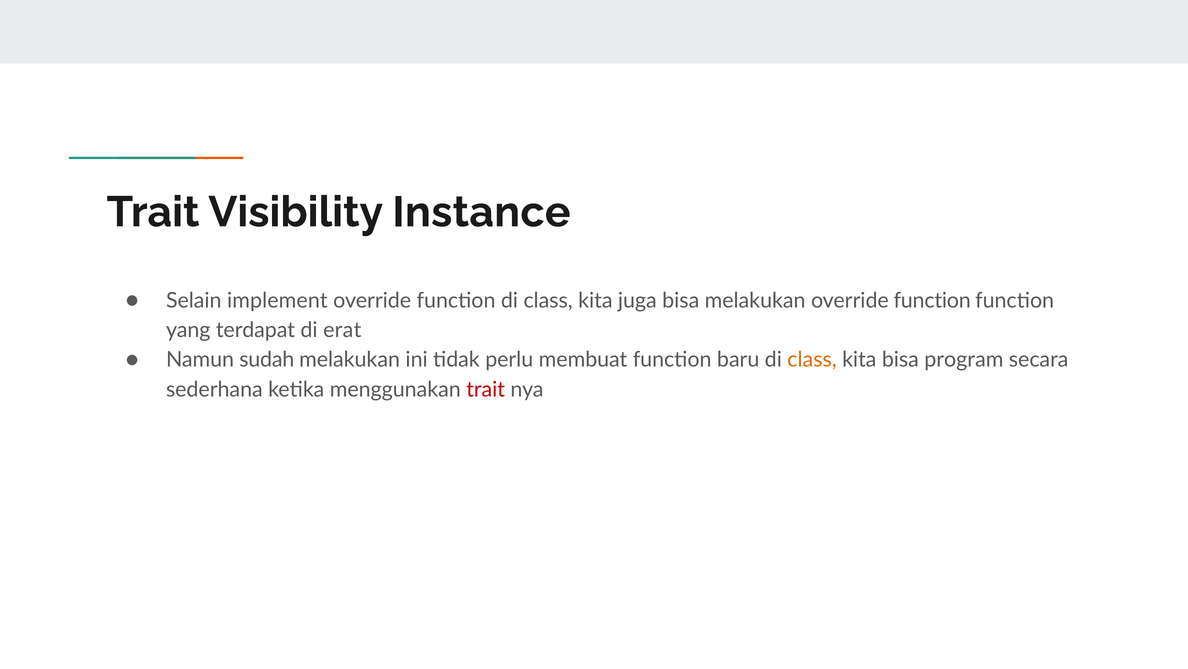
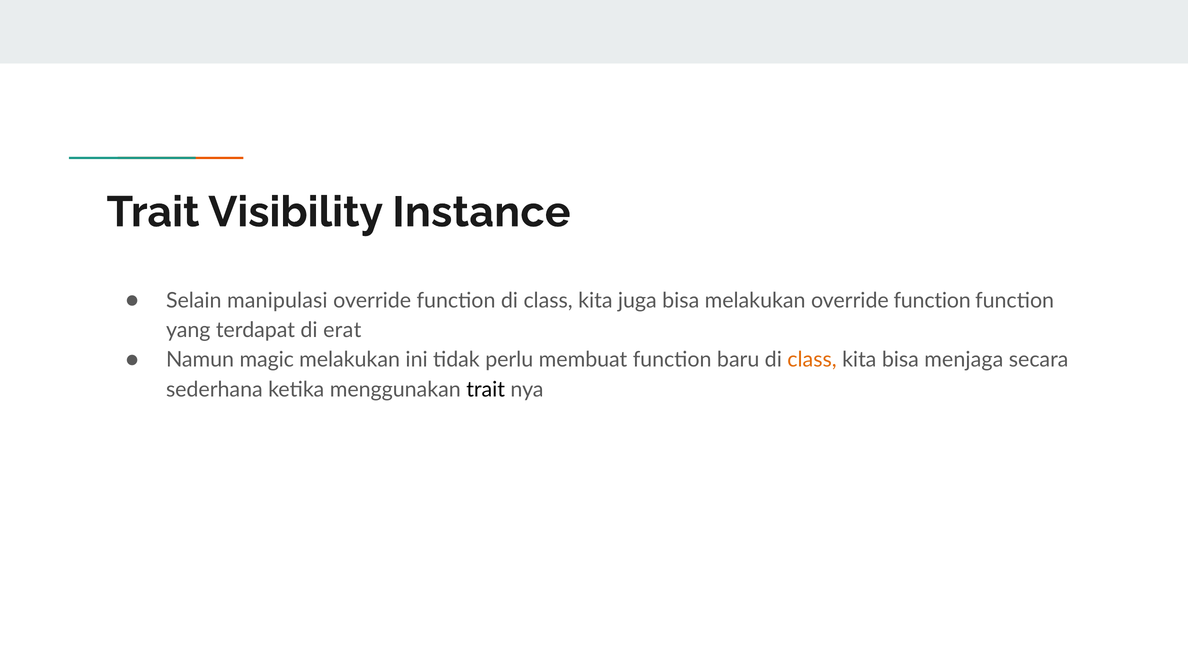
implement: implement -> manipulasi (277, 300)
sudah: sudah -> magic (267, 359)
program: program -> menjaga (964, 359)
trait colour: red -> black (486, 389)
